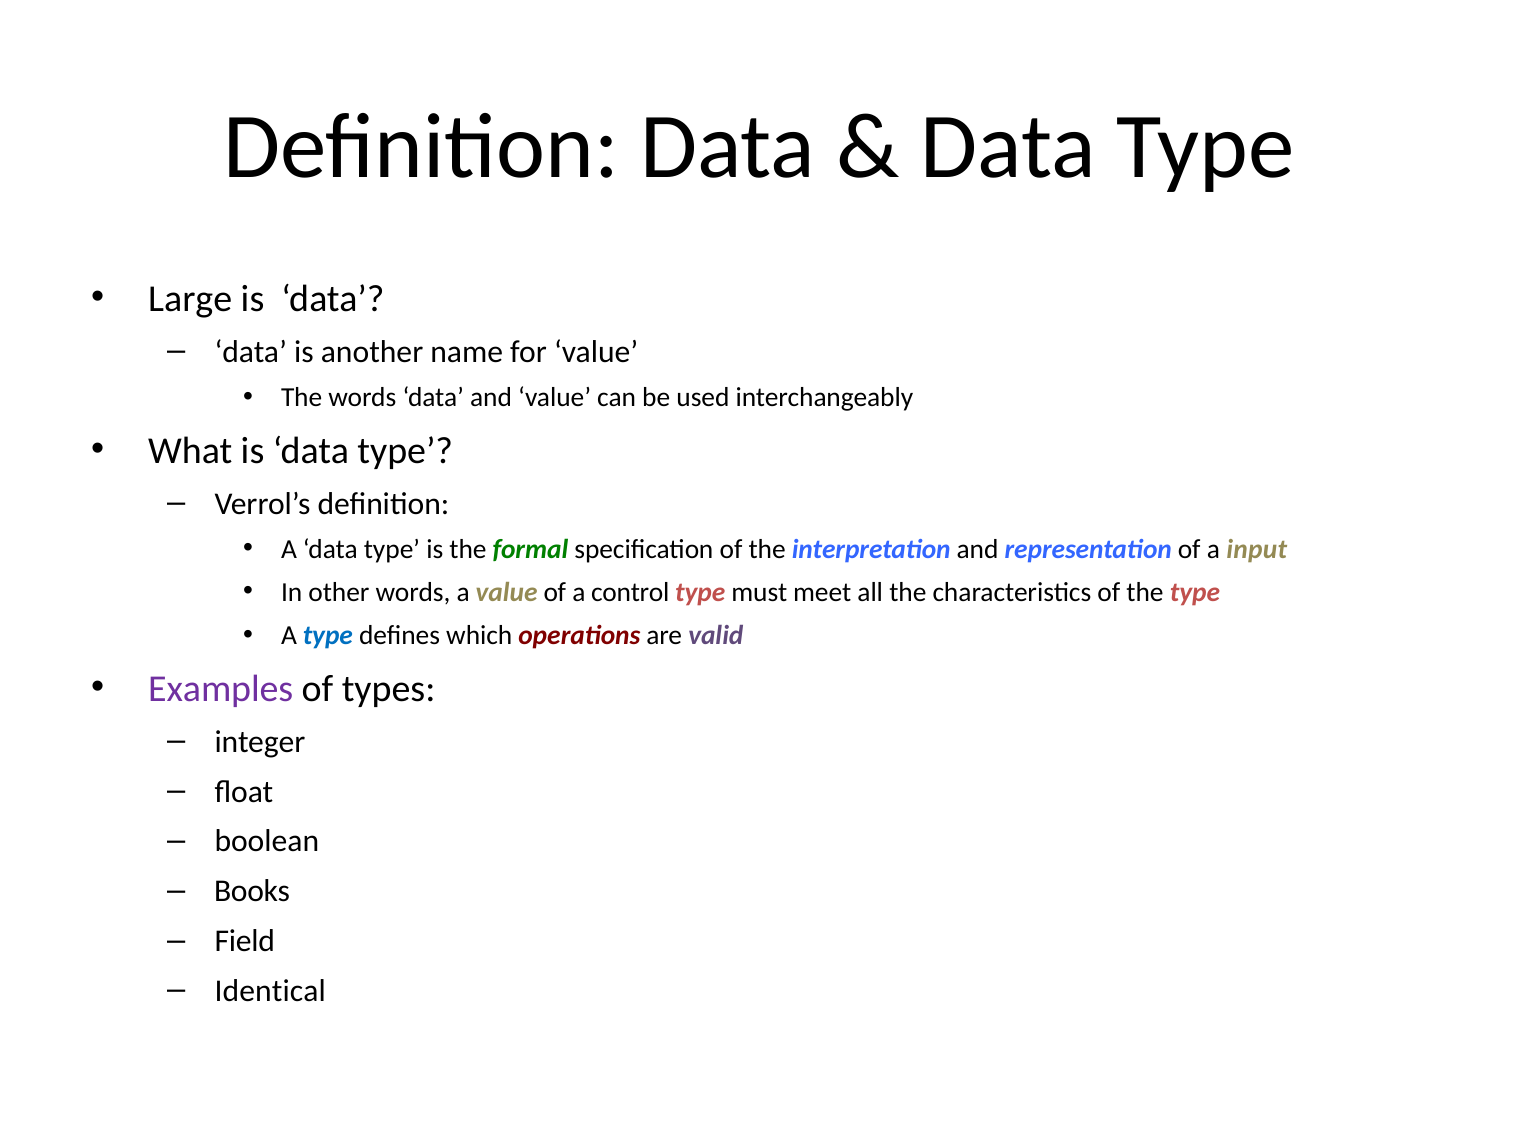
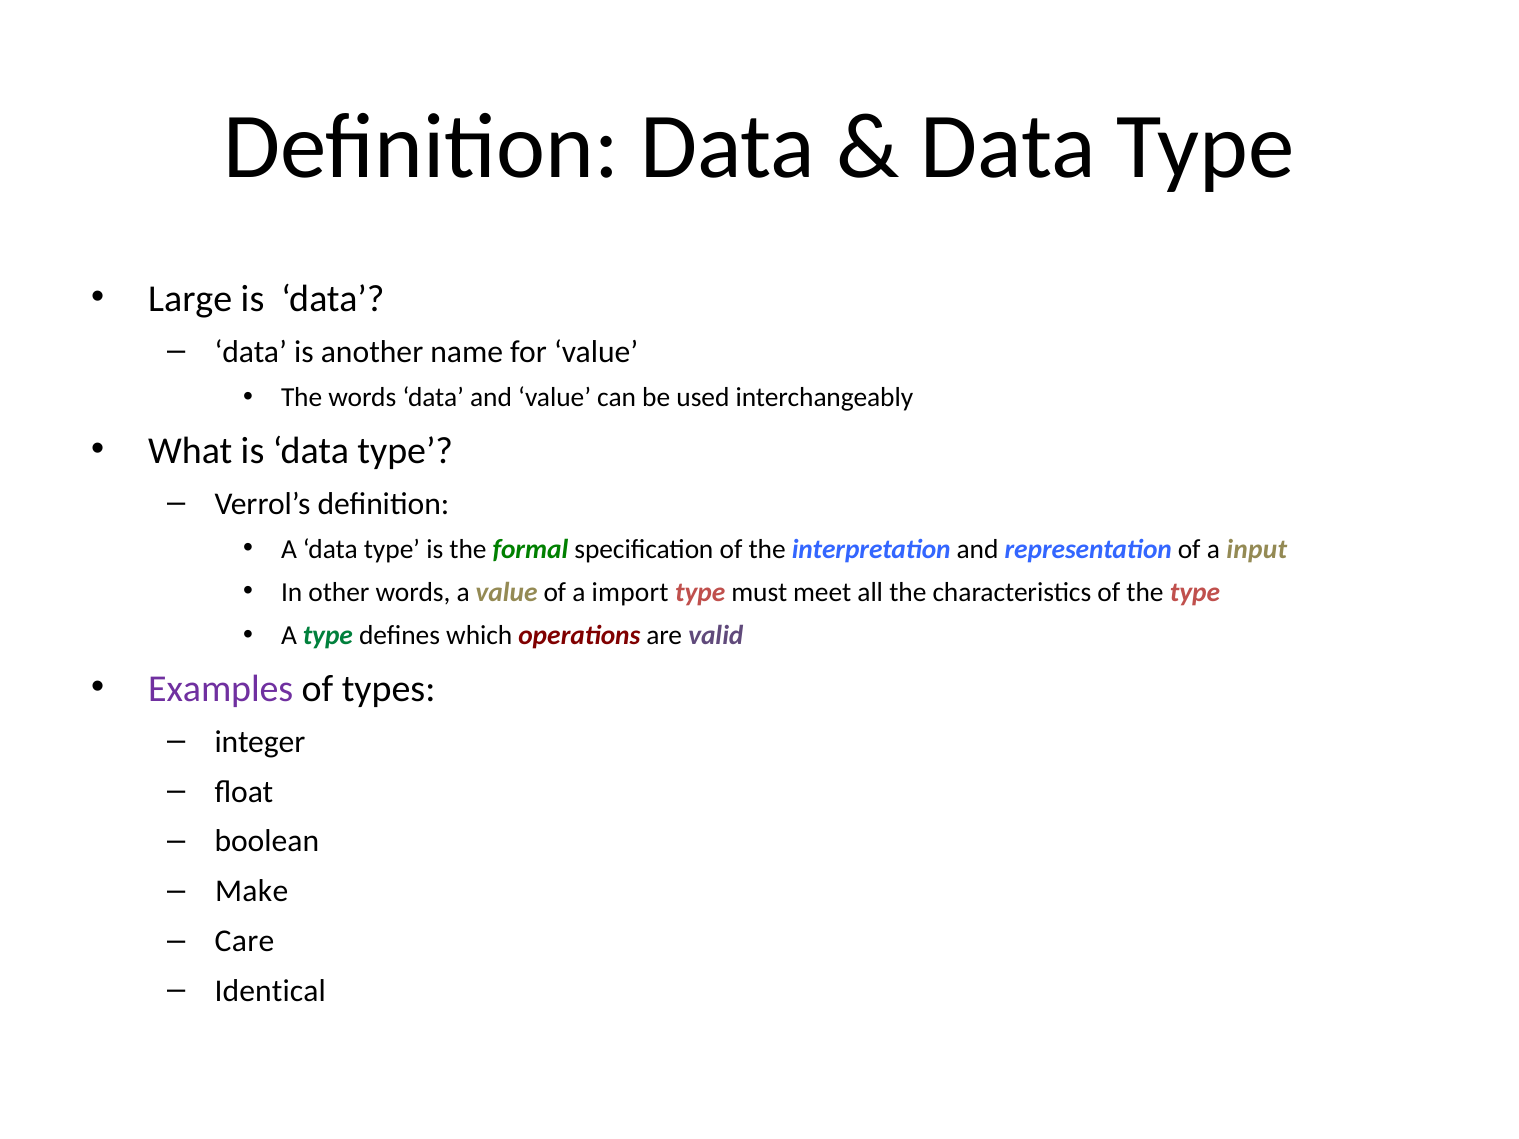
control: control -> import (630, 592)
type colour: blue -> green (328, 635)
Books: Books -> Make (252, 892)
Field: Field -> Care (245, 941)
